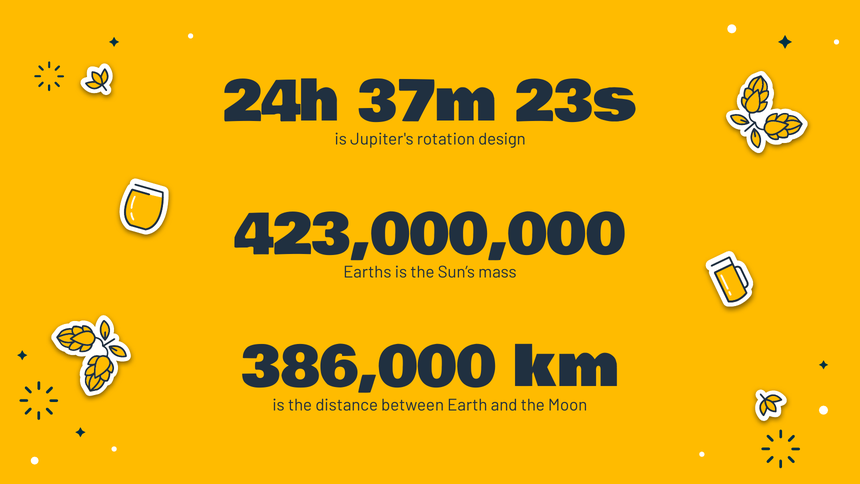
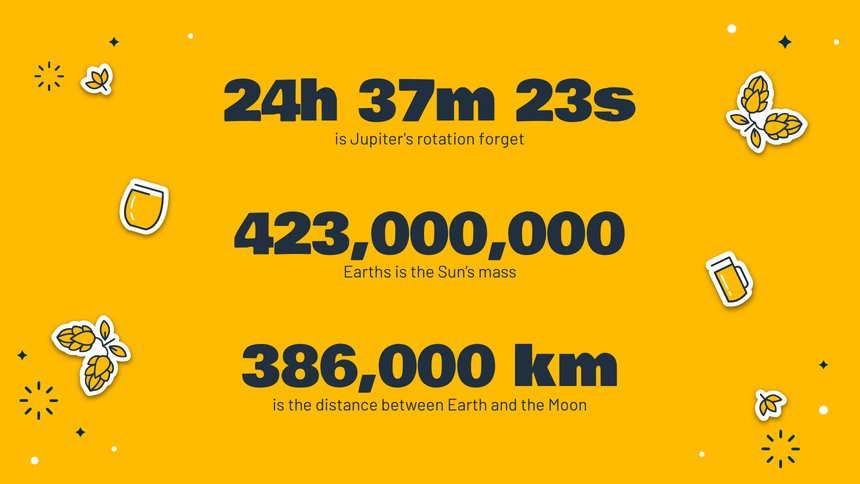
design: design -> forget (502, 139)
